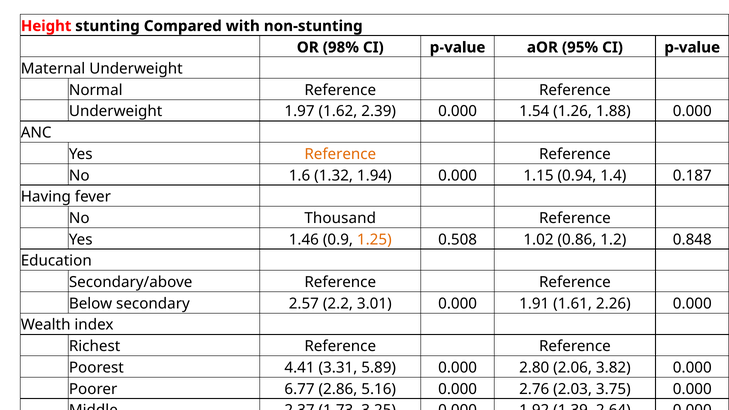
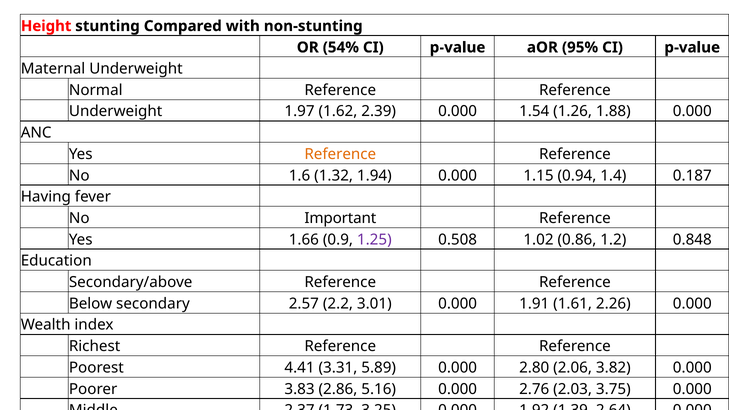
98%: 98% -> 54% (341, 47)
Thousand: Thousand -> Important (340, 218)
Yes 1.46: 1.46 -> 1.66 (304, 240)
1.25 colour: orange -> purple (374, 240)
6.77: 6.77 -> 3.83 (300, 389)
